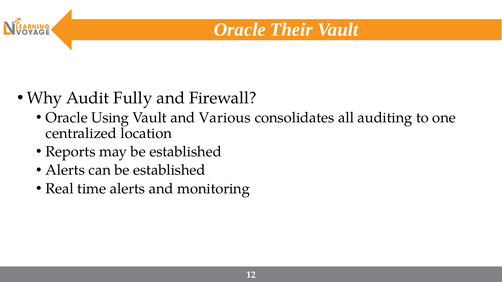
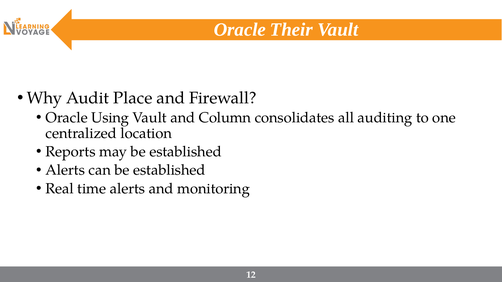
Fully: Fully -> Place (133, 98)
Various: Various -> Column (225, 118)
